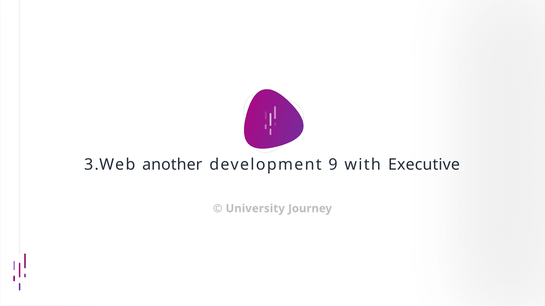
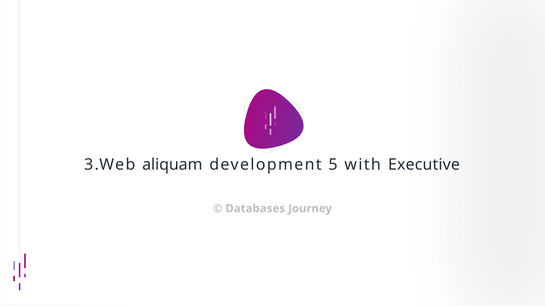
another: another -> aliquam (172, 165)
9: 9 -> 5 (333, 165)
University: University -> Databases (255, 209)
